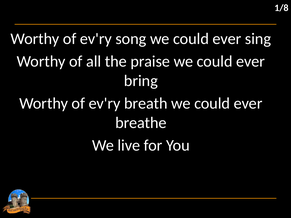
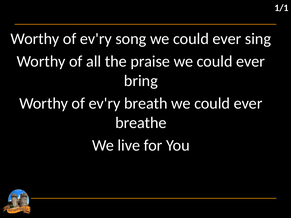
1/8: 1/8 -> 1/1 (281, 8)
